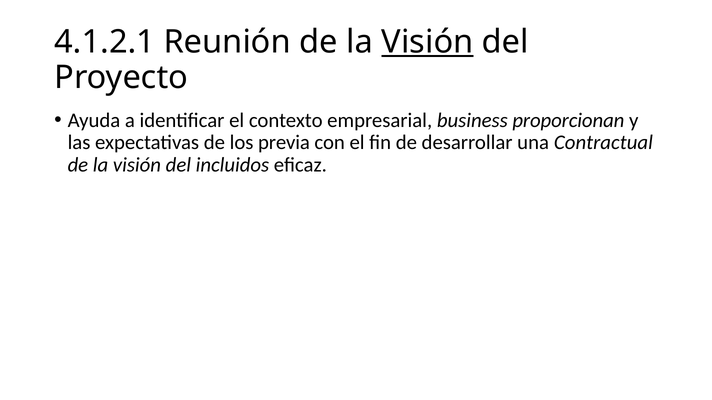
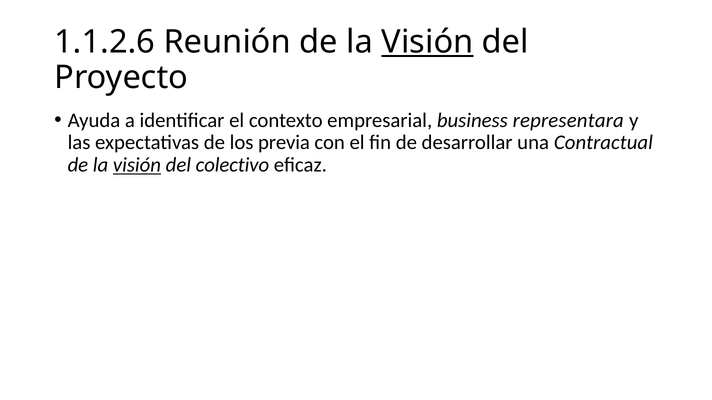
4.1.2.1: 4.1.2.1 -> 1.1.2.6 (105, 42)
proporcionan: proporcionan -> representara (568, 120)
visión underline: none -> present (137, 165)
incluidos: incluidos -> colectivo (232, 165)
